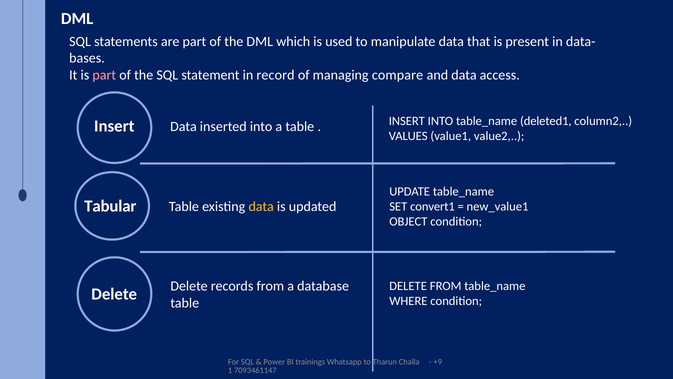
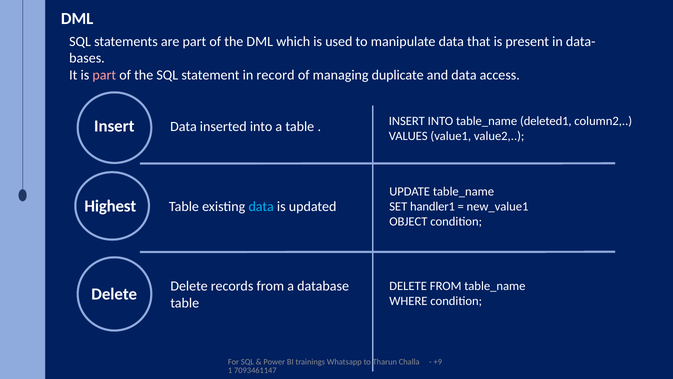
compare: compare -> duplicate (398, 75)
Tabular: Tabular -> Highest (110, 206)
data colour: yellow -> light blue (261, 206)
convert1: convert1 -> handler1 (433, 206)
